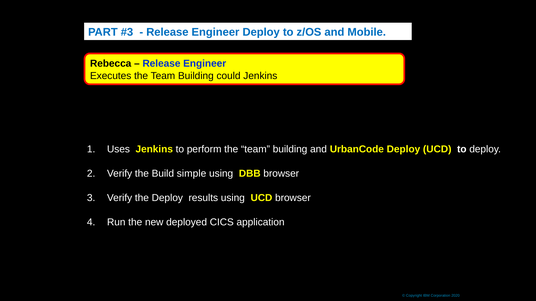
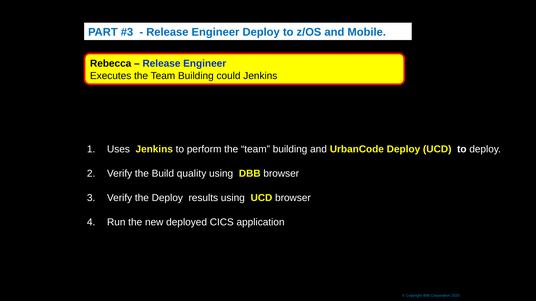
simple: simple -> quality (192, 174)
